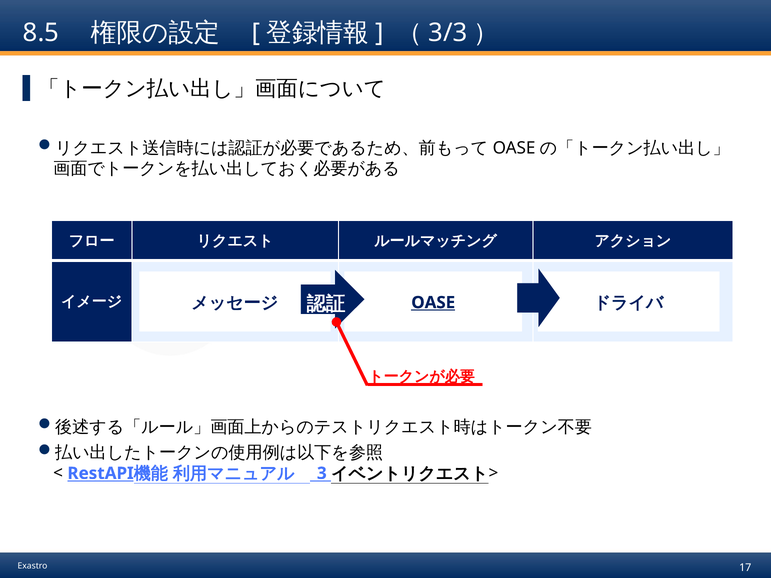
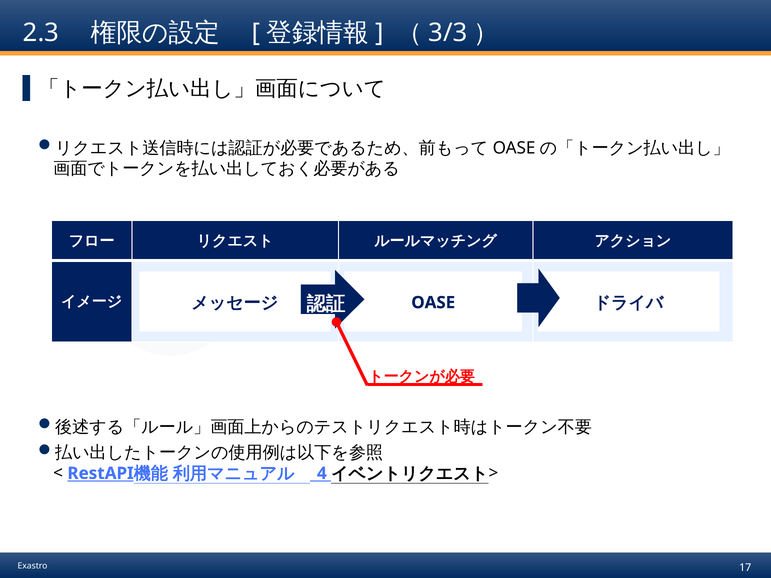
8.5: 8.5 -> 2.3 (41, 33)
OASE underline: present -> none (433, 303)
_3: _3 -> _4 (318, 474)
